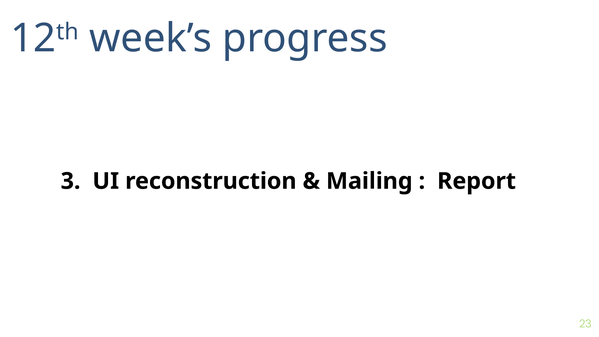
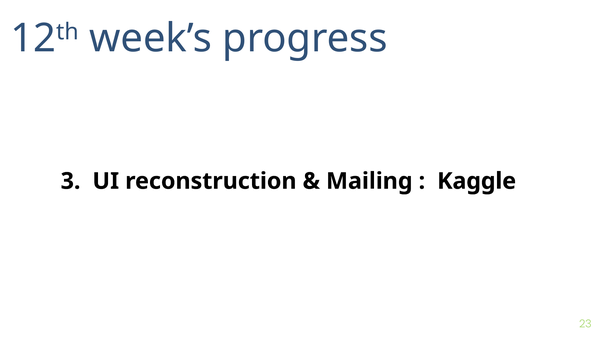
Report: Report -> Kaggle (477, 181)
